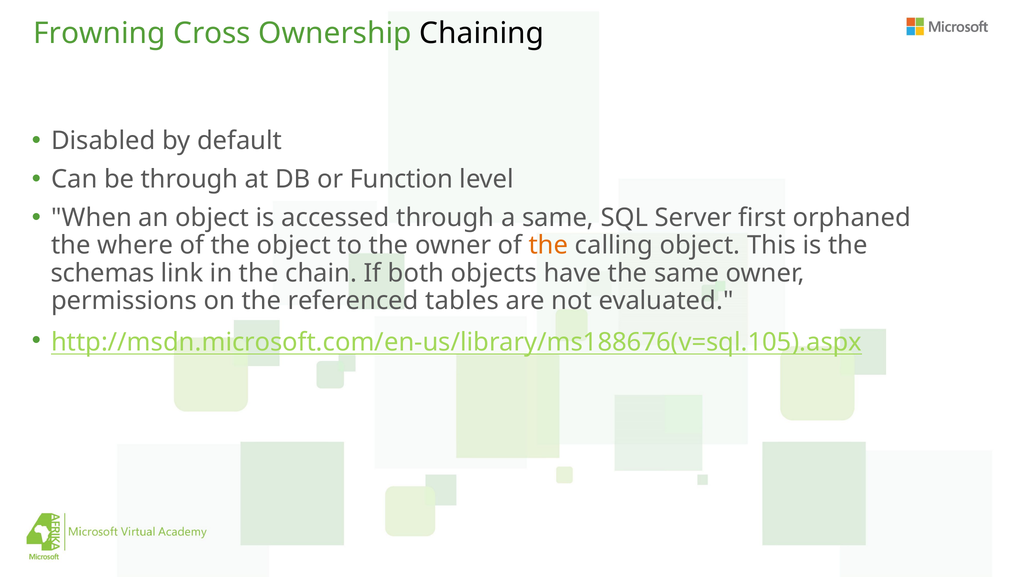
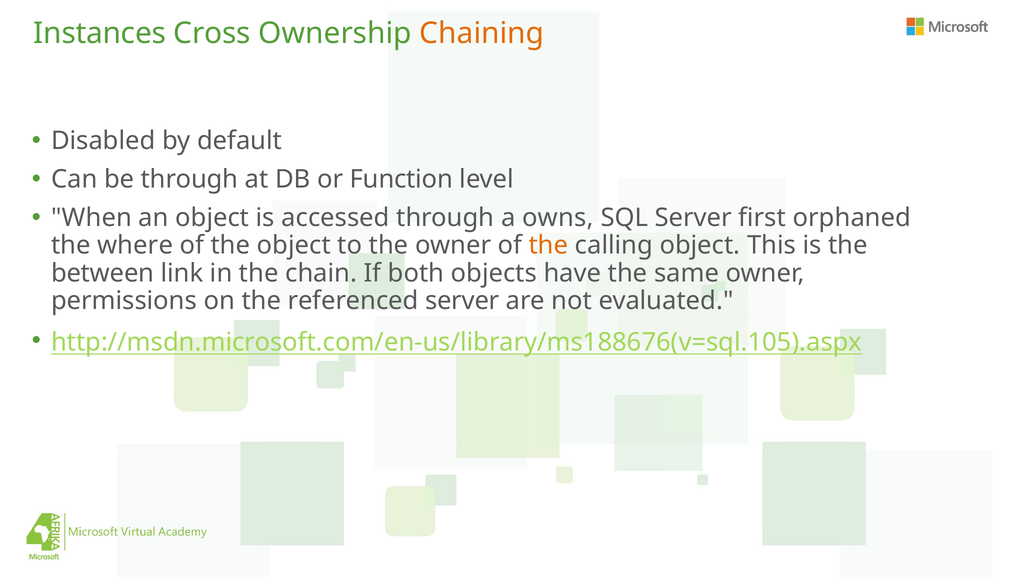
Frowning: Frowning -> Instances (100, 33)
Chaining colour: black -> orange (482, 33)
a same: same -> owns (558, 218)
schemas: schemas -> between (103, 273)
referenced tables: tables -> server (462, 301)
